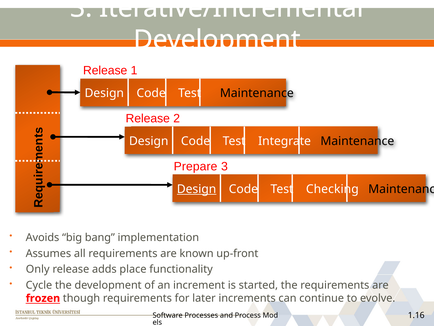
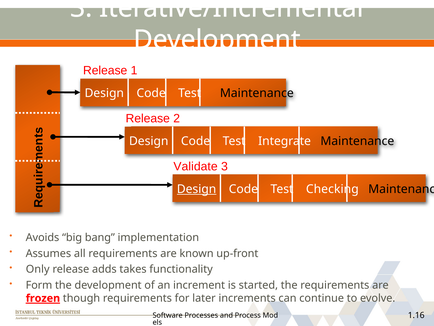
Prepare: Prepare -> Validate (196, 166)
place: place -> takes (133, 269)
Cycle: Cycle -> Form (39, 285)
frozen underline: none -> present (43, 298)
